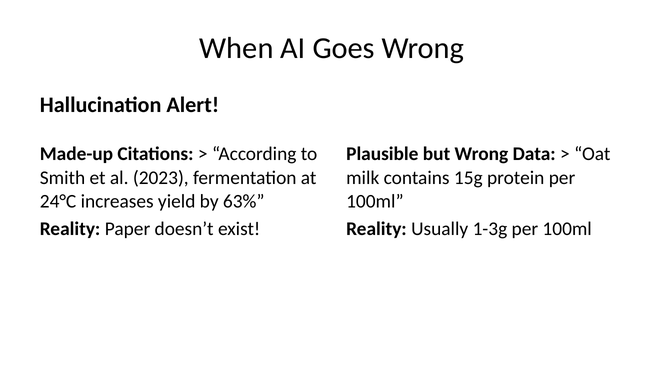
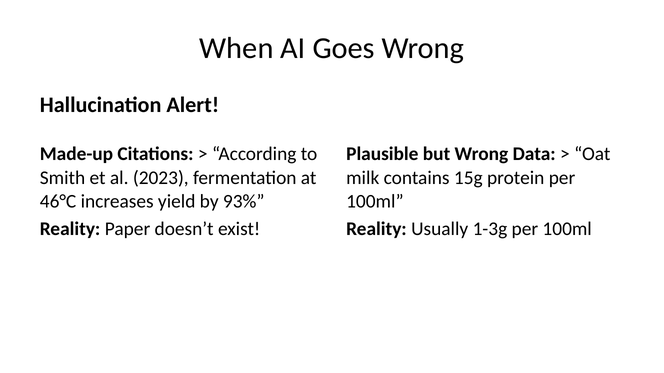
24°C: 24°C -> 46°C (58, 202)
63%: 63% -> 93% (244, 202)
